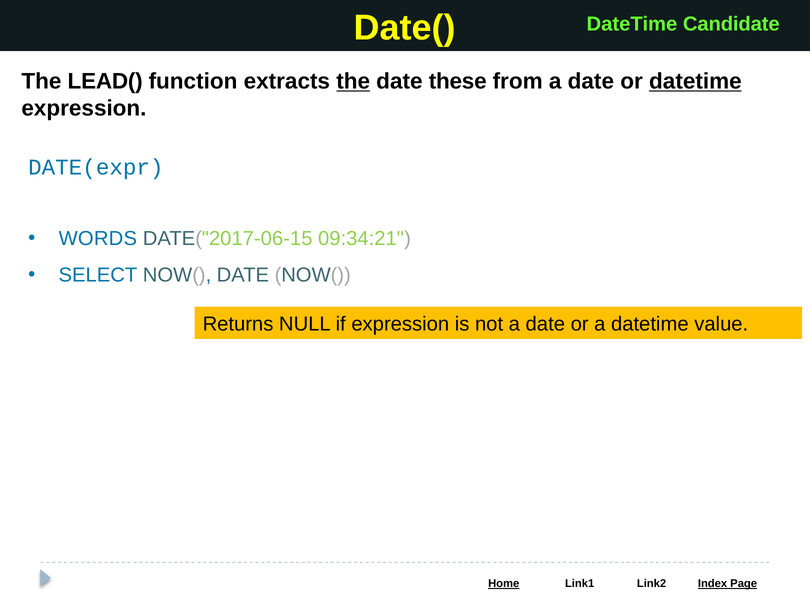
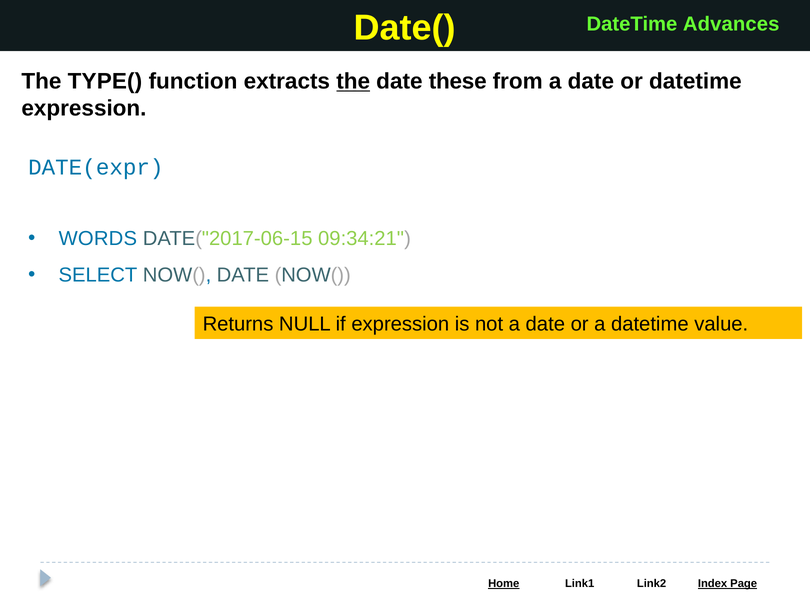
Candidate: Candidate -> Advances (731, 24)
LEAD(: LEAD( -> TYPE( (105, 81)
datetime underline: present -> none (695, 81)
